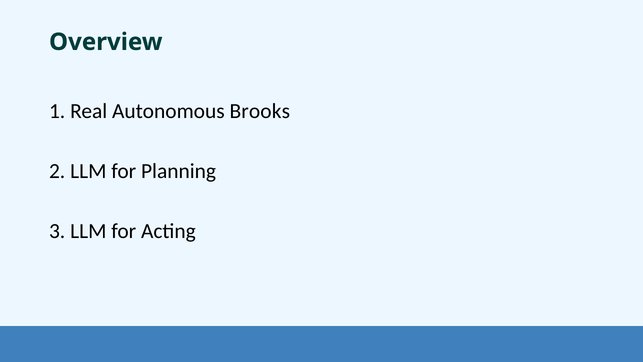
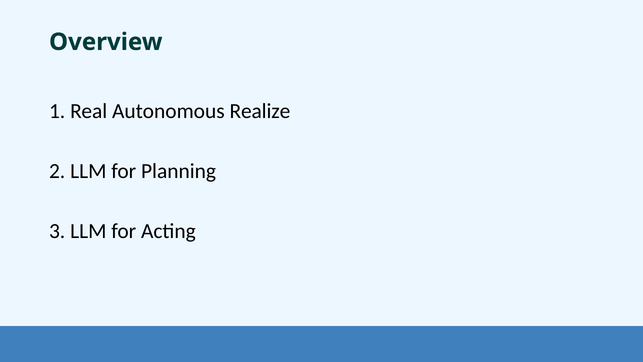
Brooks: Brooks -> Realize (260, 111)
